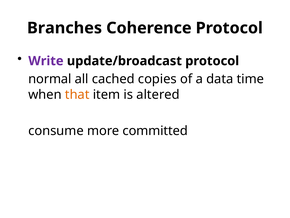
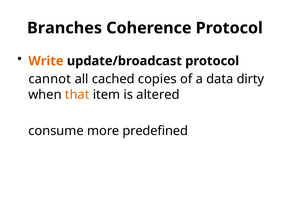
Write colour: purple -> orange (46, 61)
normal: normal -> cannot (50, 79)
time: time -> dirty (250, 79)
committed: committed -> predefined (155, 130)
